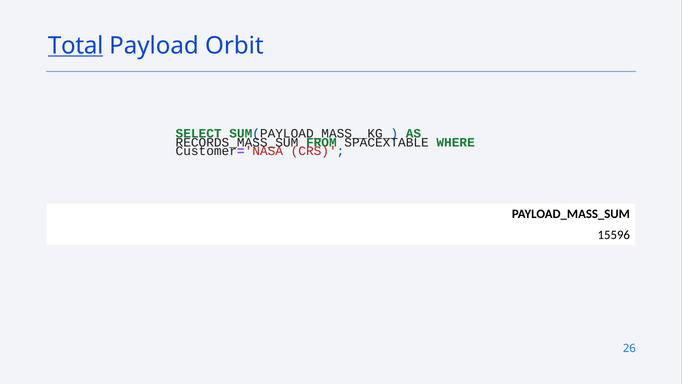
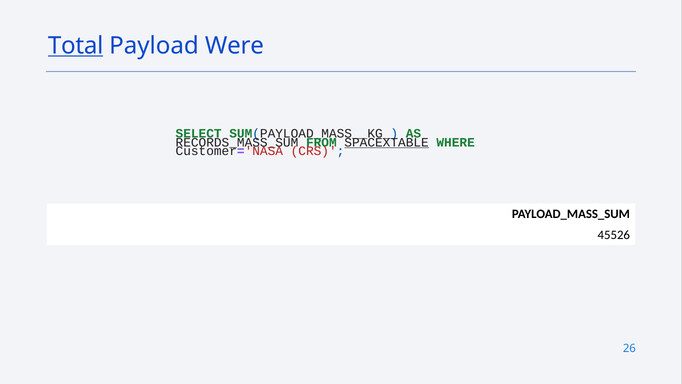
Orbit: Orbit -> Were (234, 46)
SPACEXTABLE underline: none -> present (387, 142)
15596: 15596 -> 45526 (614, 235)
